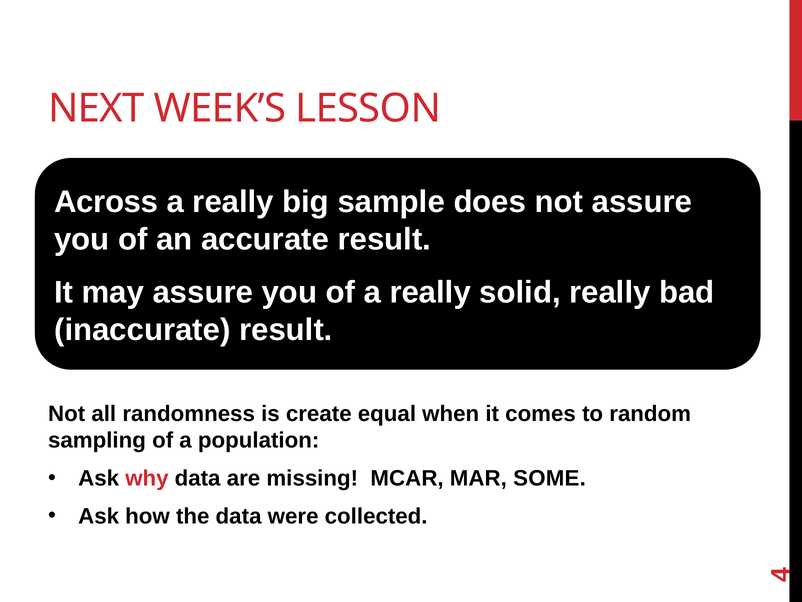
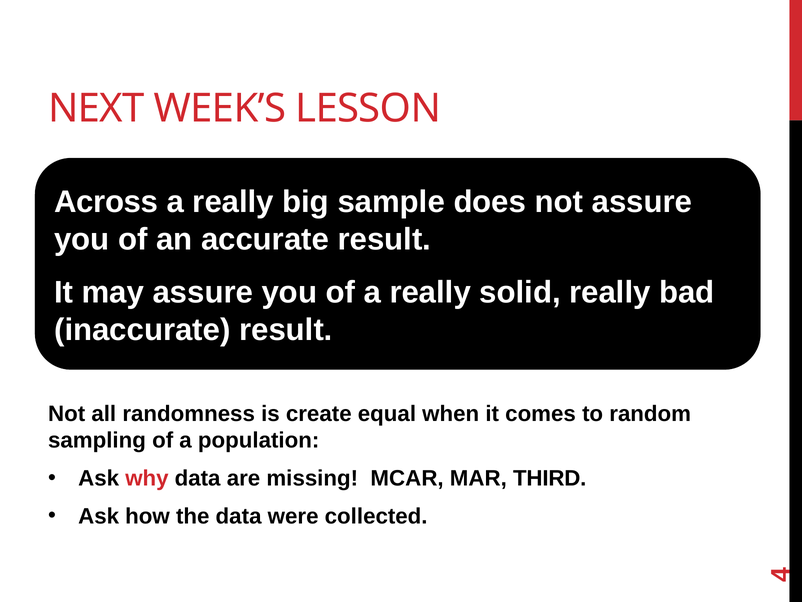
SOME: SOME -> THIRD (550, 478)
